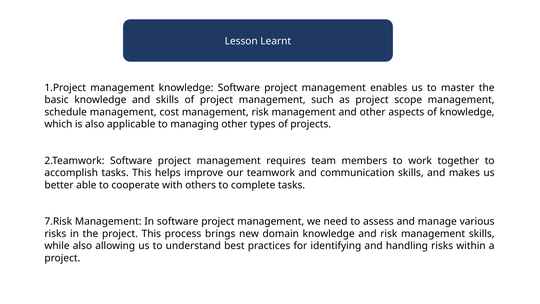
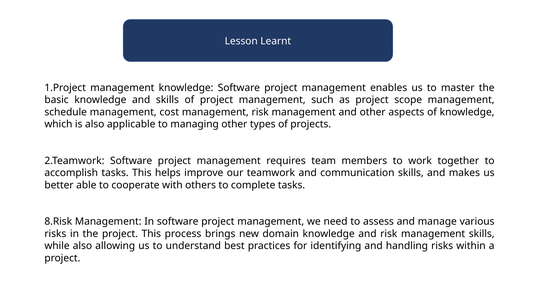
7.Risk: 7.Risk -> 8.Risk (58, 221)
